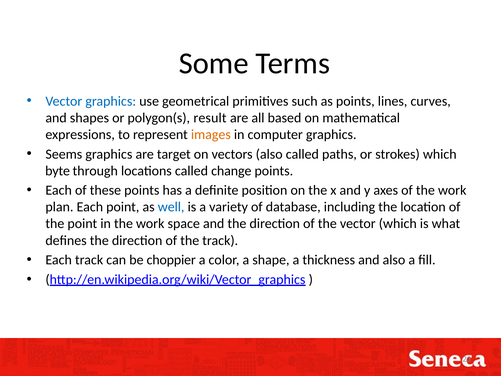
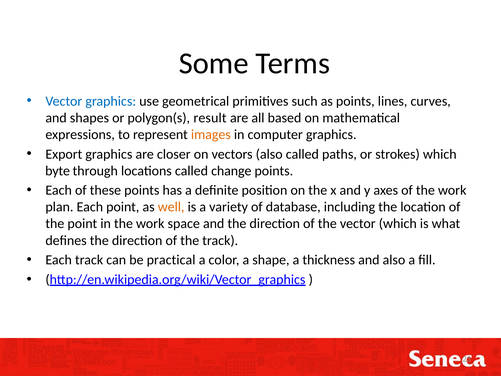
Seems: Seems -> Export (64, 154)
target: target -> closer (174, 154)
well colour: blue -> orange (171, 207)
choppier: choppier -> practical (171, 260)
